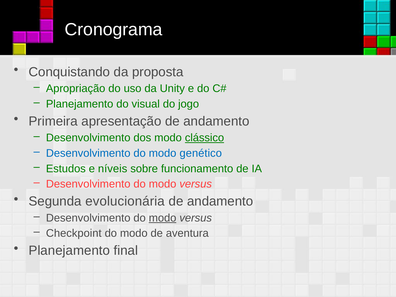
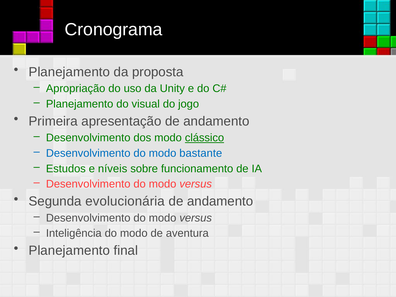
Conquistando: Conquistando -> Planejamento (69, 72)
genético: genético -> bastante (201, 153)
modo underline: present -> none (163, 218)
Checkpoint: Checkpoint -> Inteligência (74, 233)
